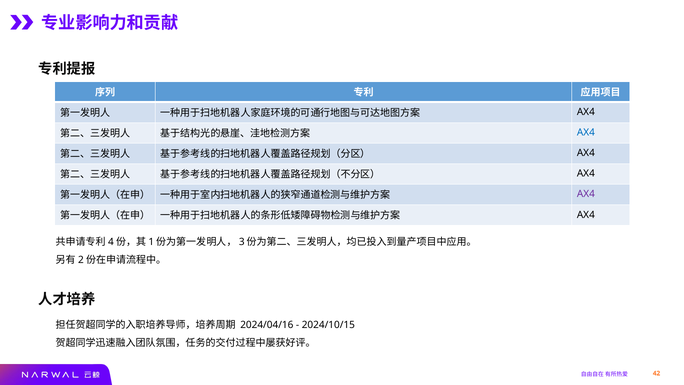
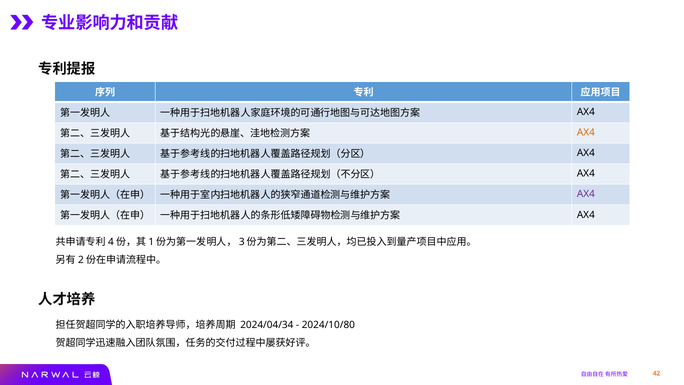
AX4 colour: blue -> orange (586, 132)
2024/04/16: 2024/04/16 -> 2024/04/34 (267, 325)
2024/10/15: 2024/10/15 -> 2024/10/80 (328, 325)
